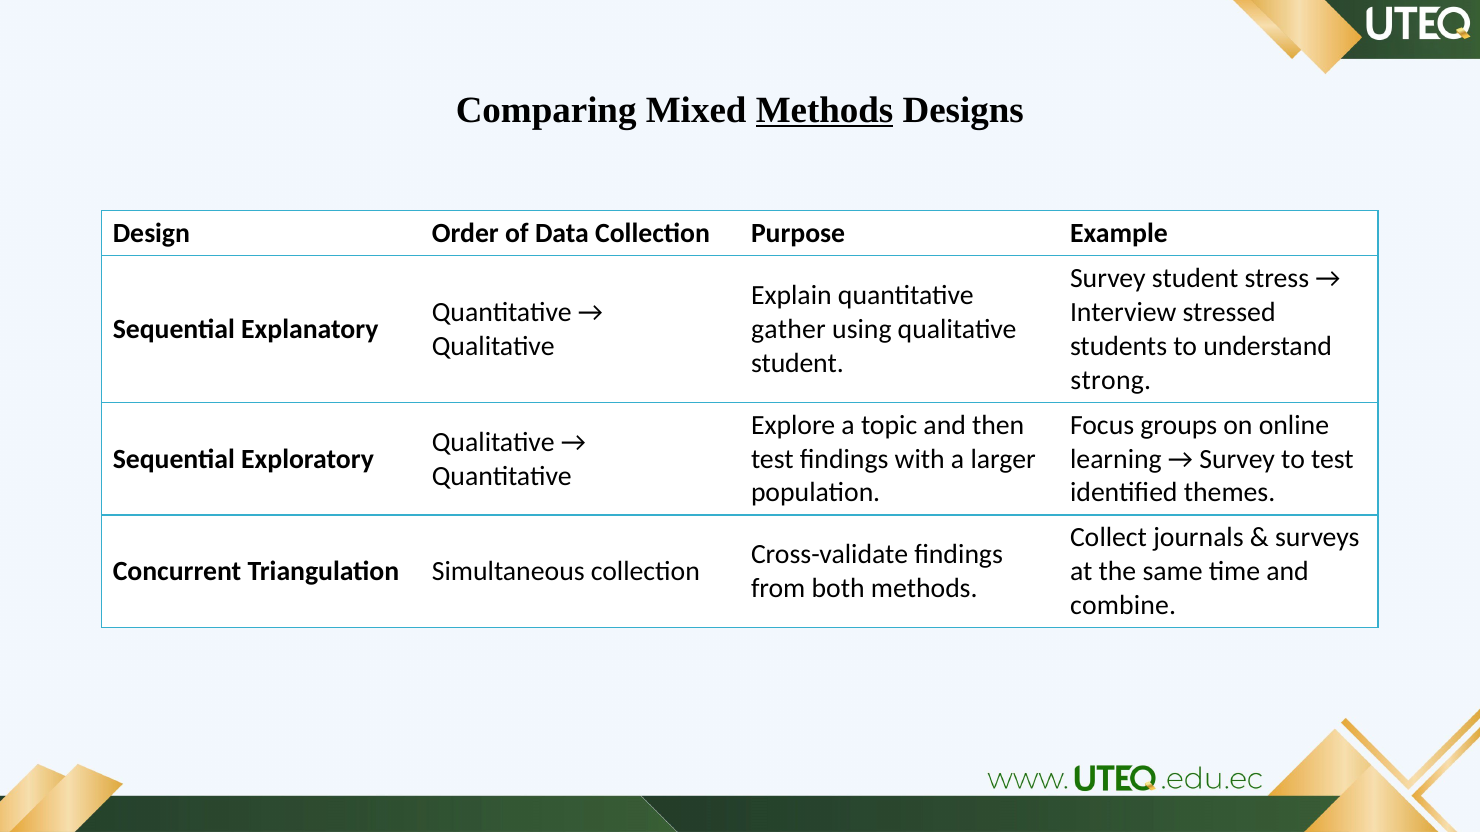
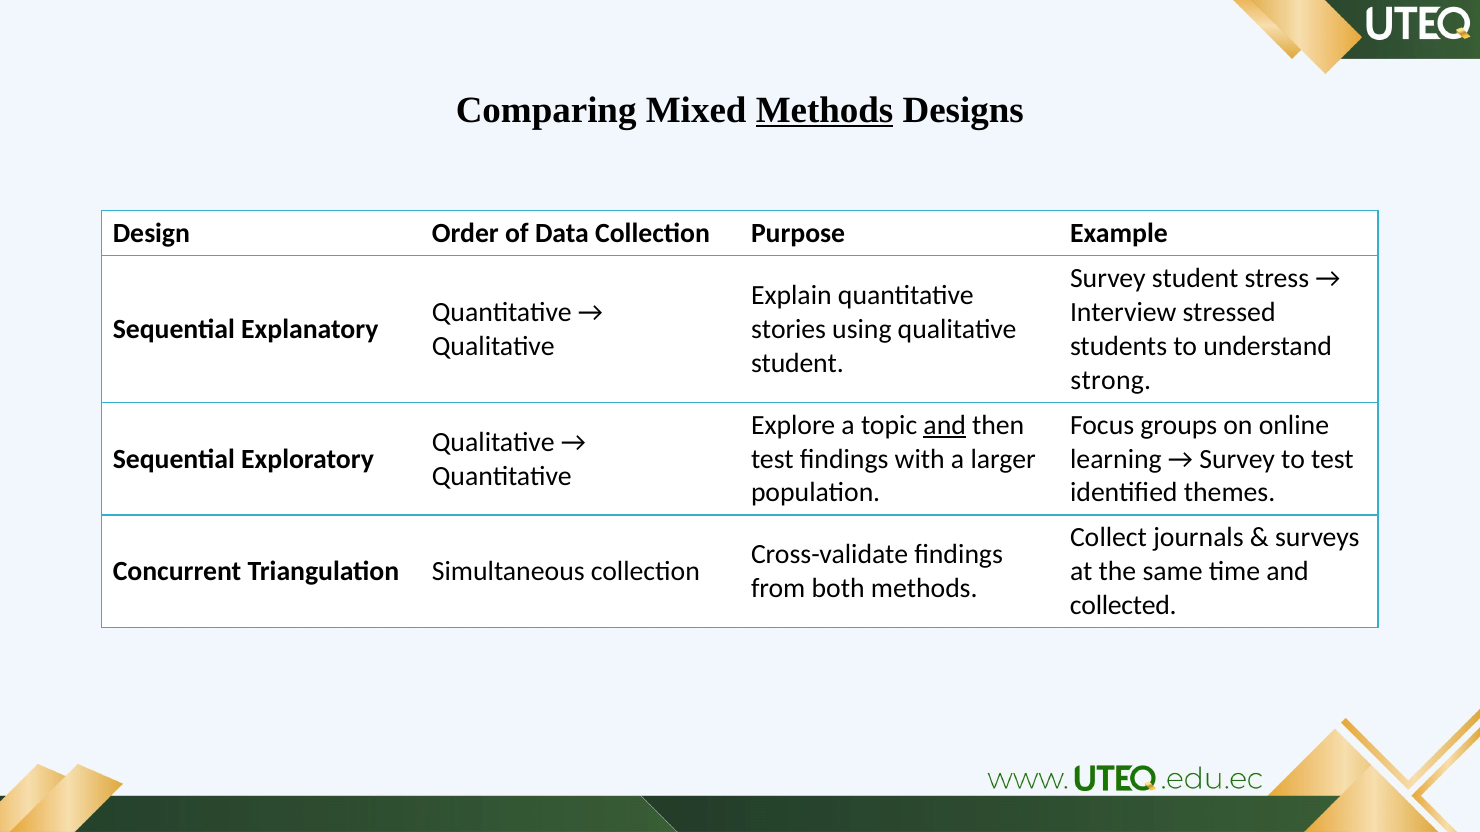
gather: gather -> stories (789, 330)
and underline: none -> present (945, 425)
combine: combine -> collected (1123, 606)
